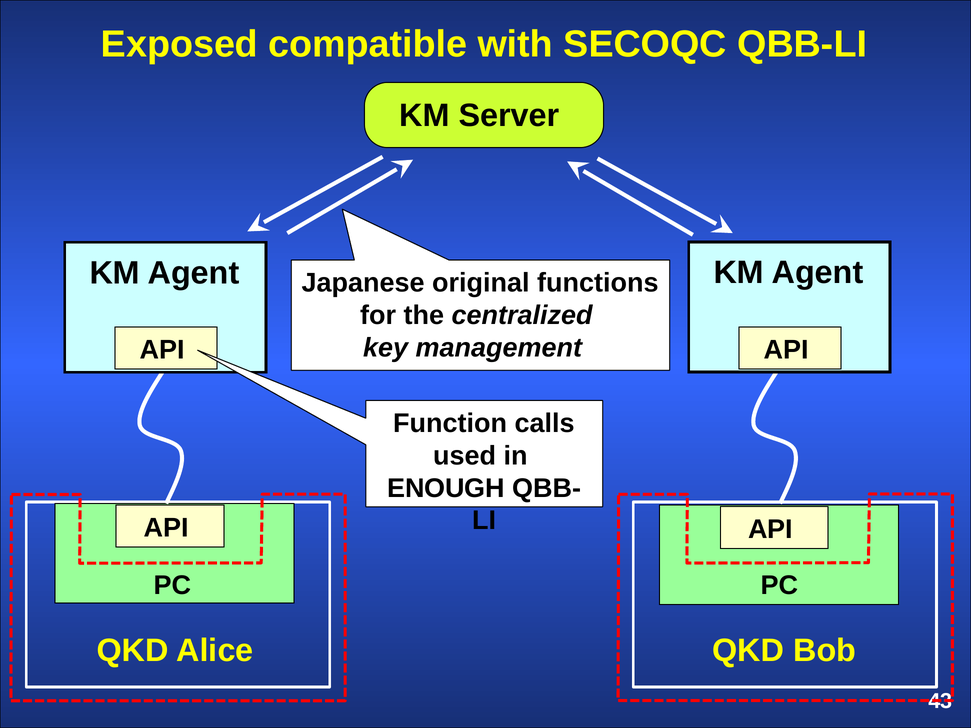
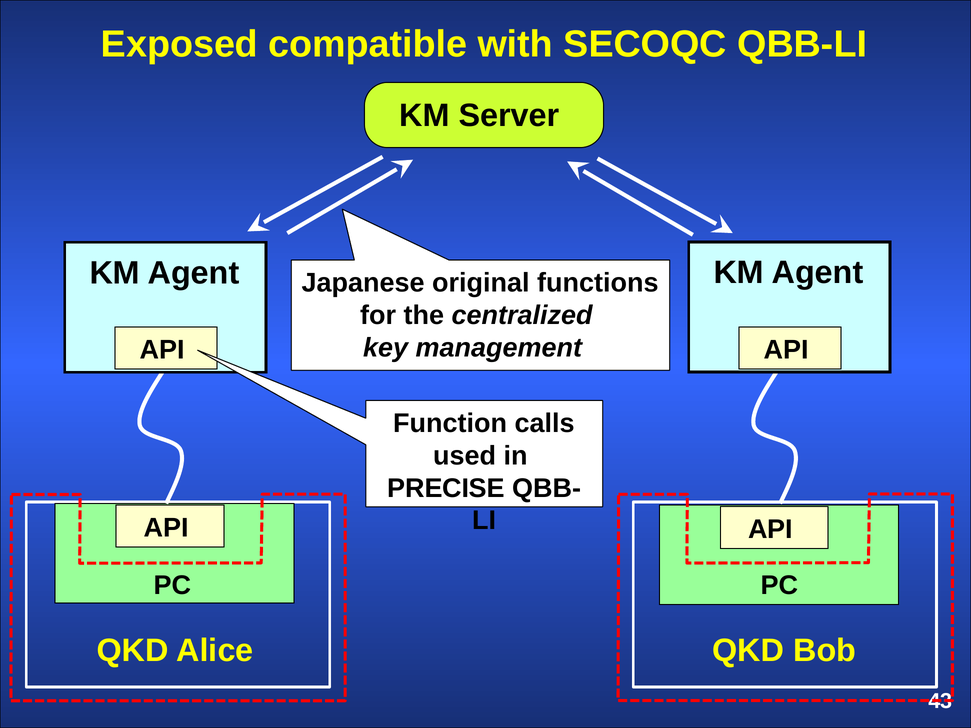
ENOUGH: ENOUGH -> PRECISE (446, 488)
